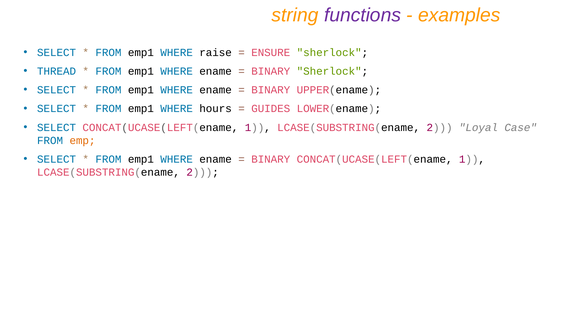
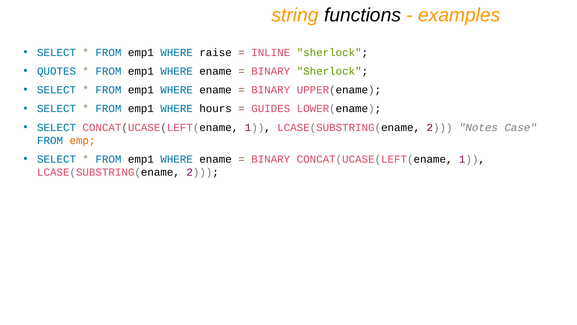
functions colour: purple -> black (362, 15)
ENSURE: ENSURE -> INLINE (271, 52)
THREAD: THREAD -> QUOTES (57, 71)
Loyal: Loyal -> Notes (478, 127)
